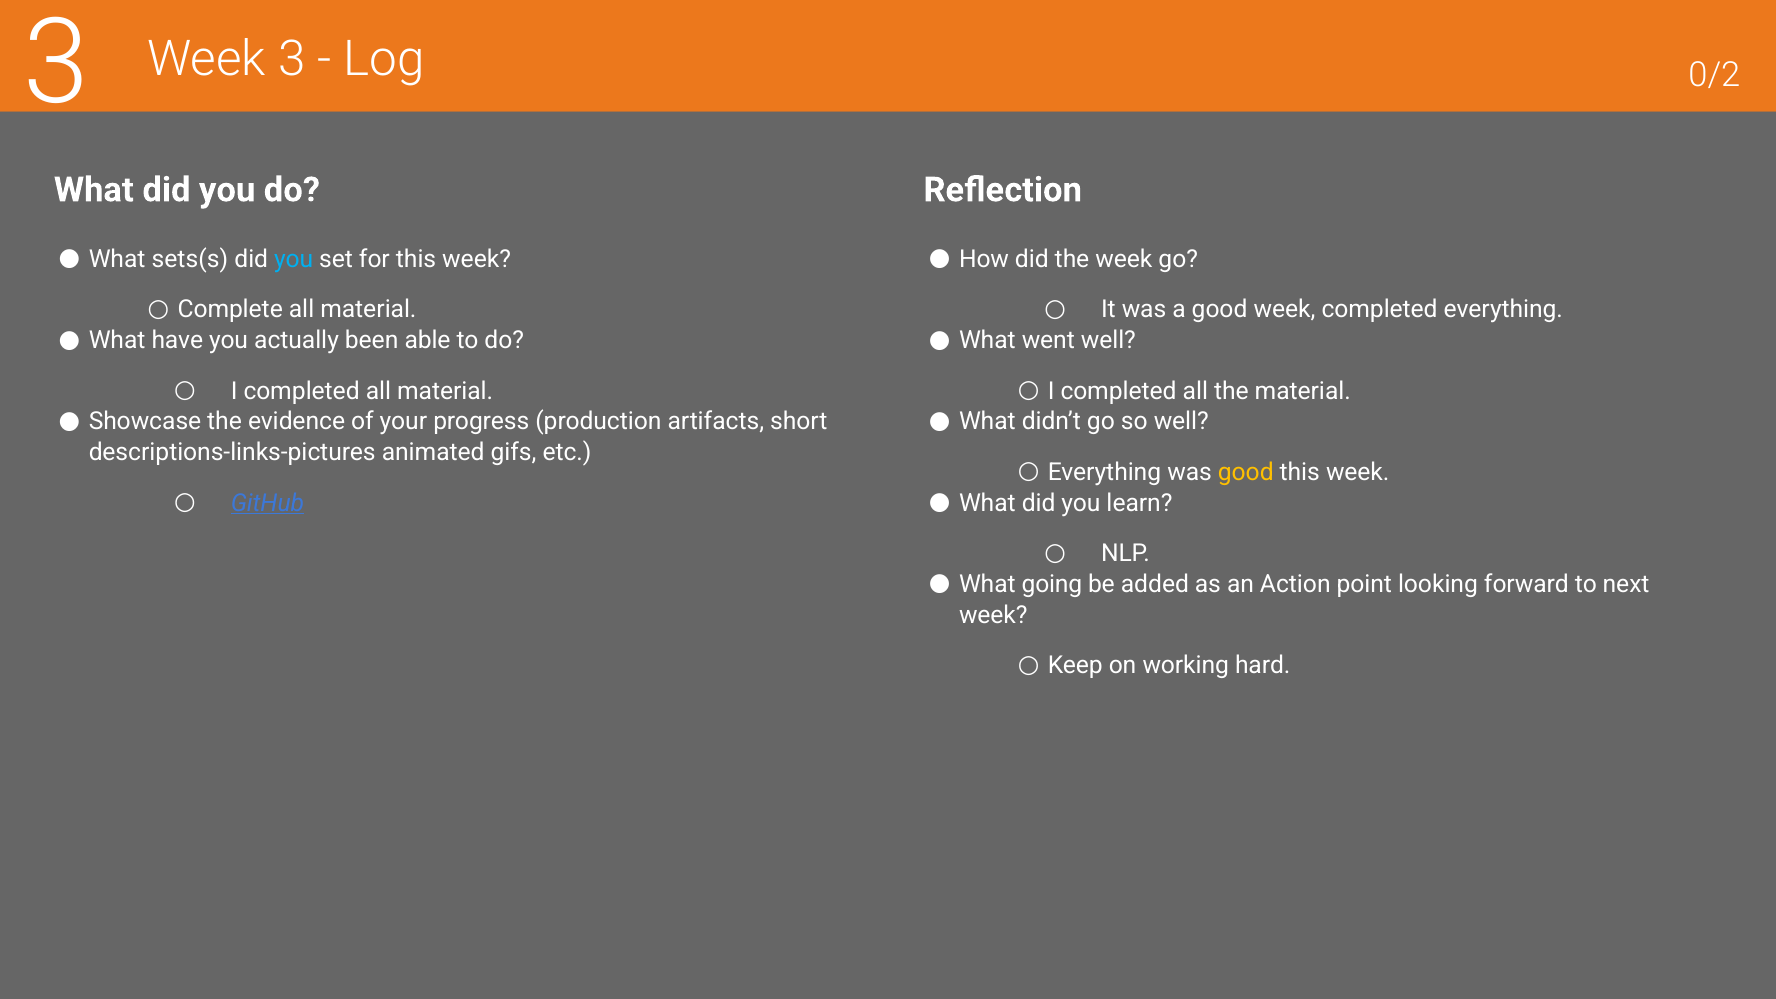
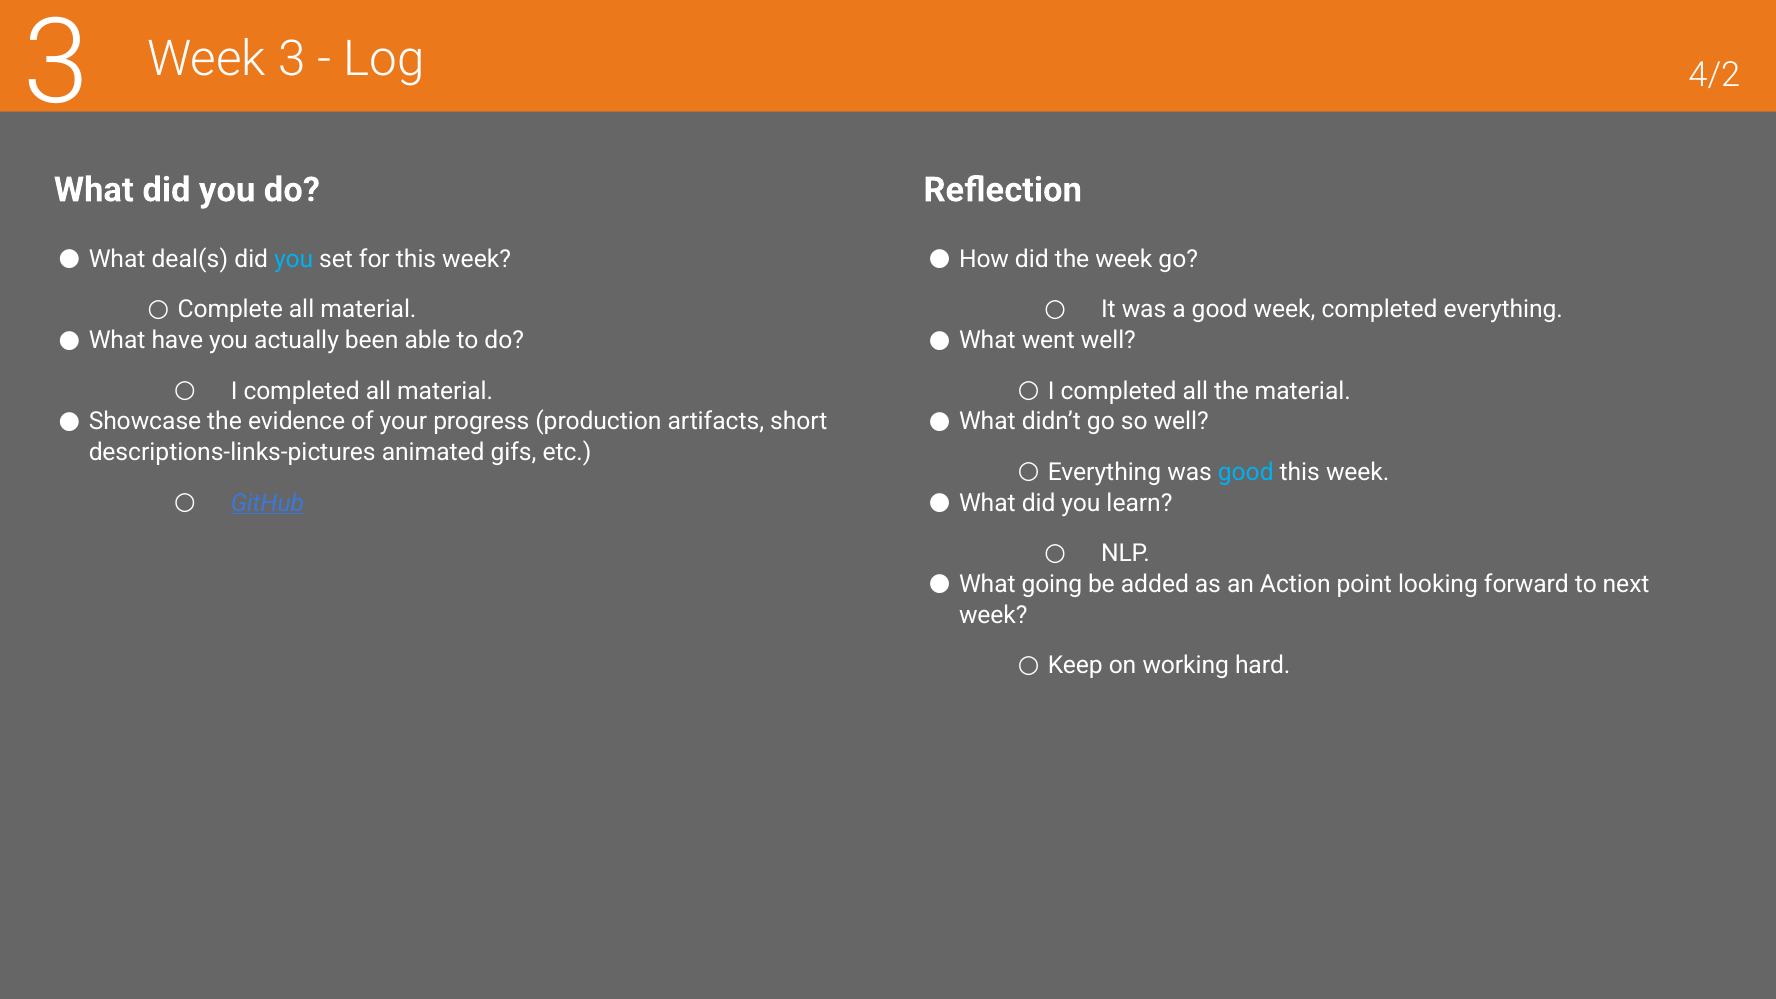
0/2: 0/2 -> 4/2 (1714, 75)
sets(s: sets(s -> deal(s (190, 259)
good colour: yellow -> light blue (1246, 472)
